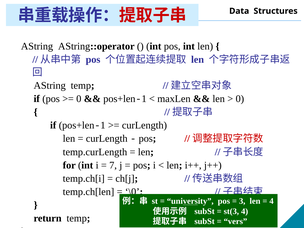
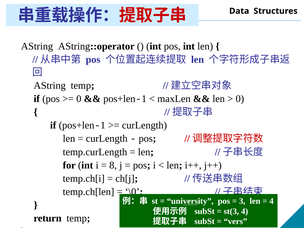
7: 7 -> 8 (113, 165)
